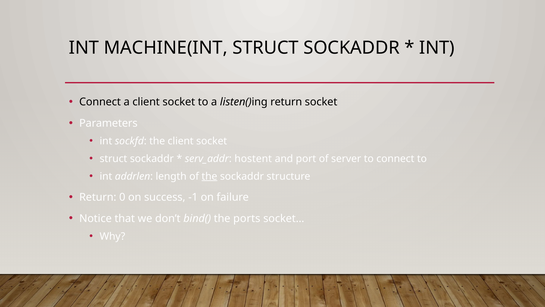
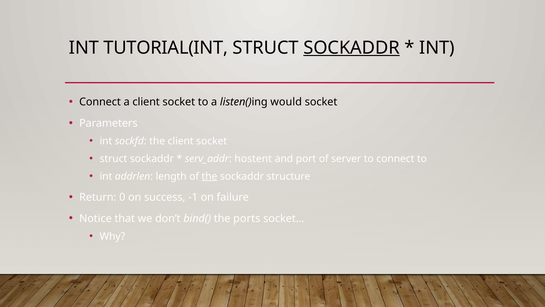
MACHINE(INT: MACHINE(INT -> TUTORIAL(INT (166, 48)
SOCKADDR underline: none -> present (352, 48)
listen()ing return: return -> would (286, 102)
